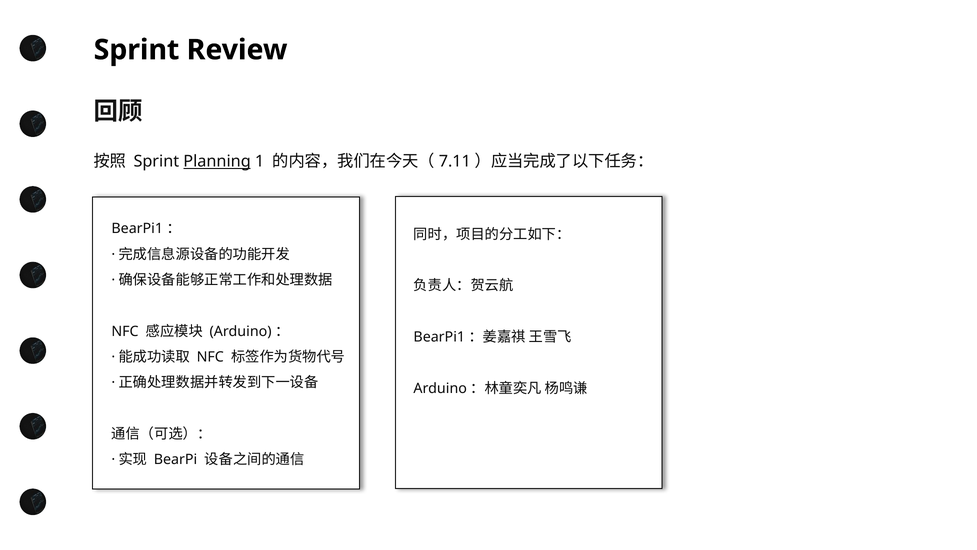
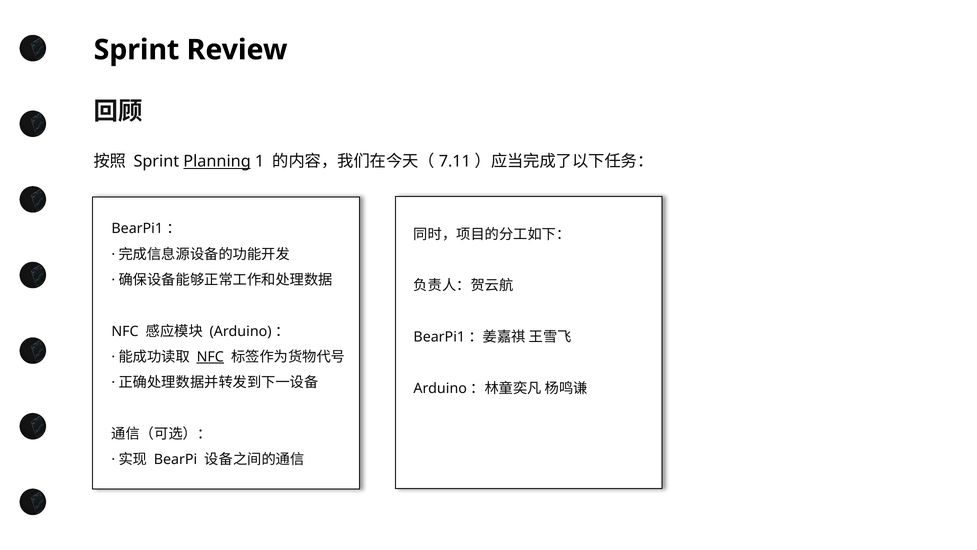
NFC underline: none -> present (210, 357)
